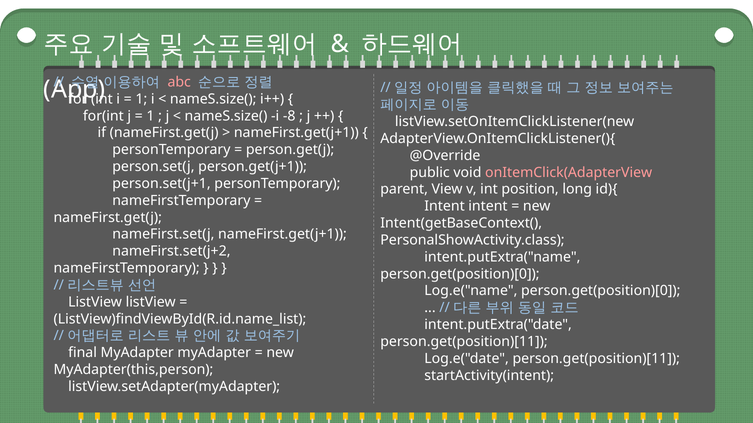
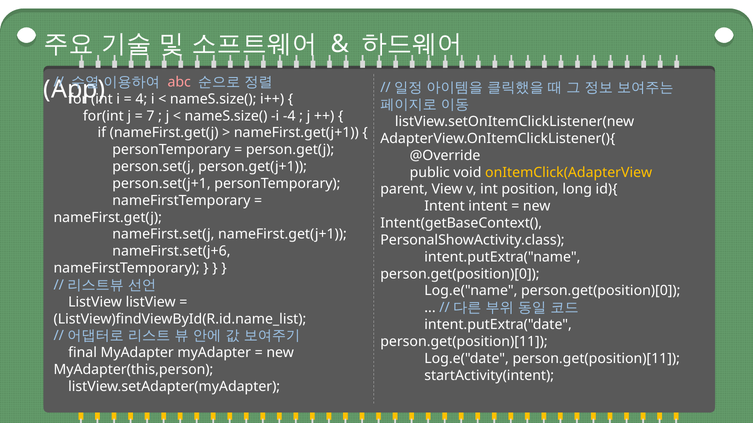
1: 1 -> 4 (141, 99)
1: 1 -> 7 (151, 116)
-8: -8 -> -4 (289, 116)
onItemClick(AdapterView colour: pink -> yellow (569, 173)
nameFirst.set(j+2: nameFirst.set(j+2 -> nameFirst.set(j+6 (171, 252)
